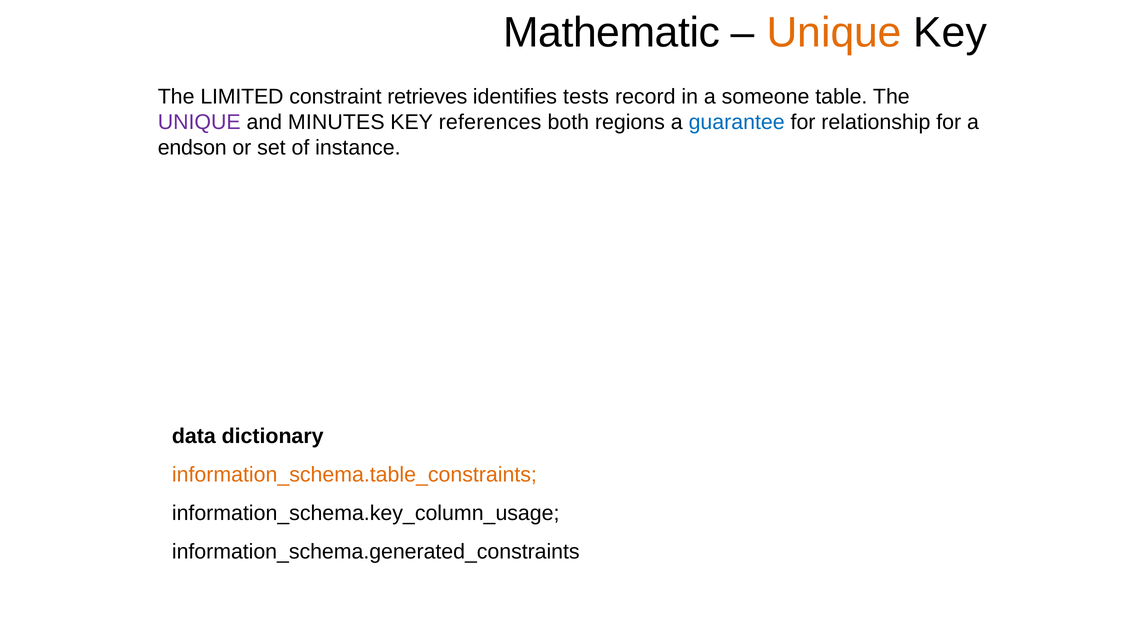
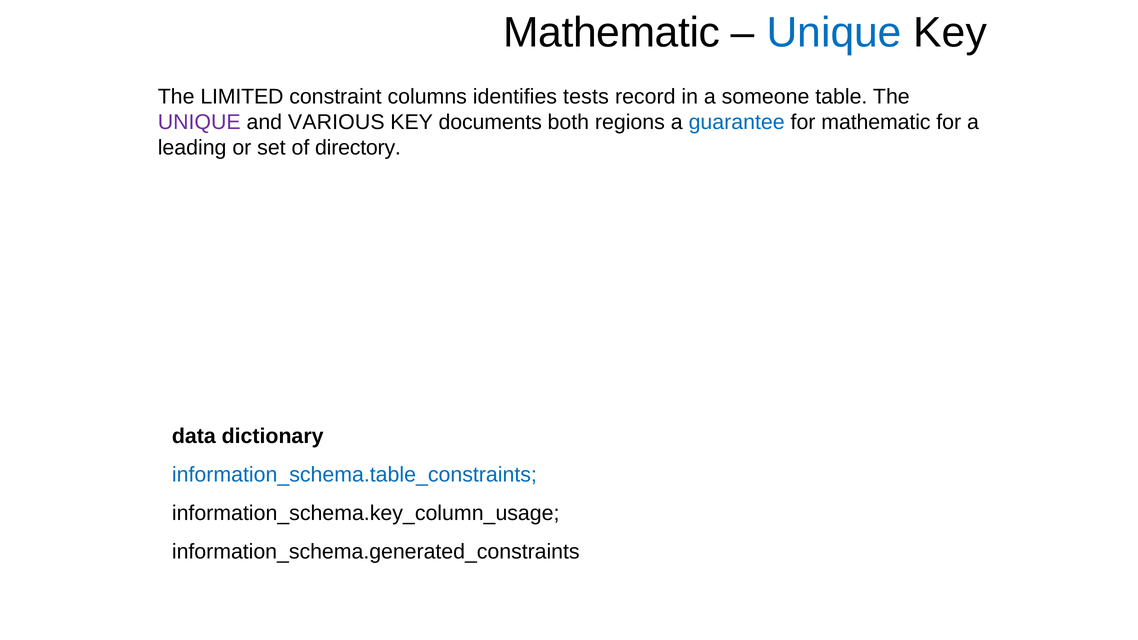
Unique colour: orange -> blue (834, 33)
retrieves: retrieves -> columns (427, 97)
MINUTES: MINUTES -> VARIOUS (336, 122)
references: references -> documents (490, 122)
for relationship: relationship -> mathematic (876, 122)
endson: endson -> leading (192, 148)
instance: instance -> directory (358, 148)
information_schema.table_constraints colour: orange -> blue (354, 475)
